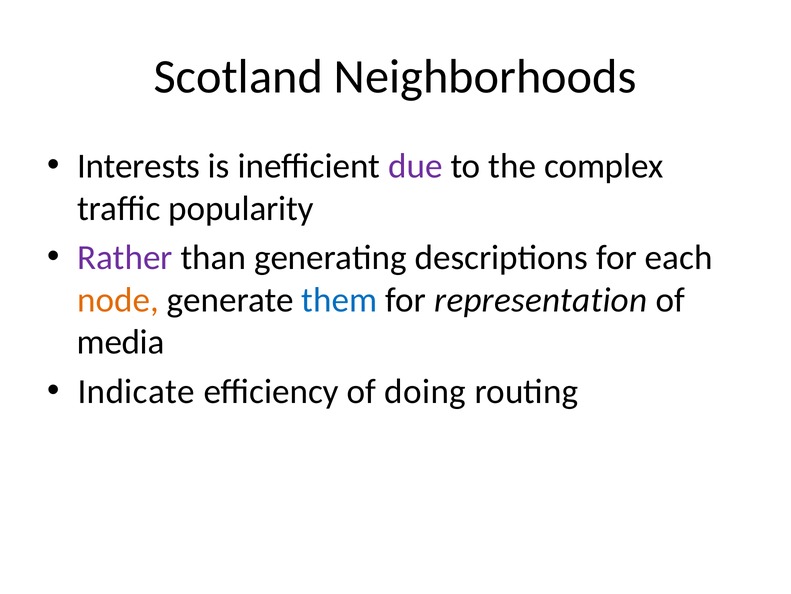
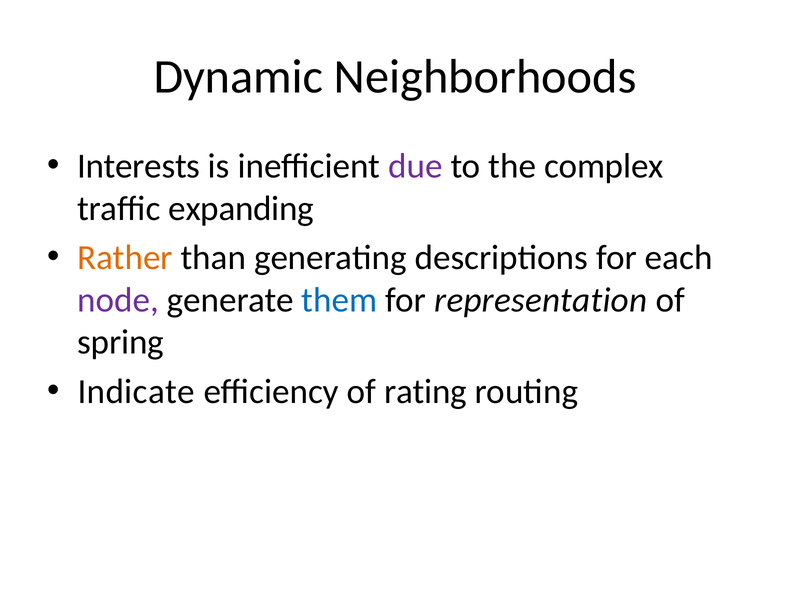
Scotland: Scotland -> Dynamic (238, 77)
popularity: popularity -> expanding (241, 208)
Rather colour: purple -> orange (125, 257)
node colour: orange -> purple (118, 300)
media: media -> spring (121, 342)
doing: doing -> rating (425, 391)
